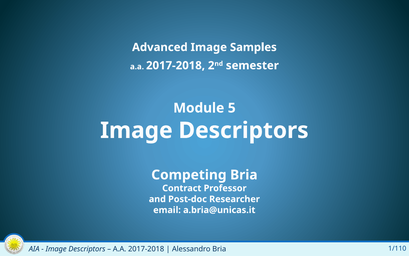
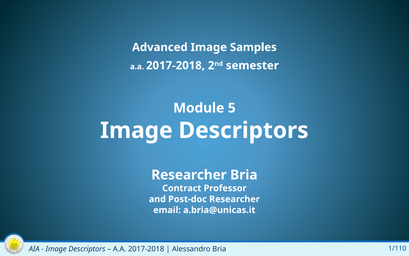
Competing: Competing -> Researcher (189, 175)
